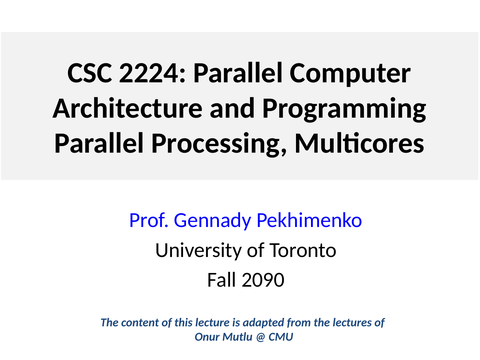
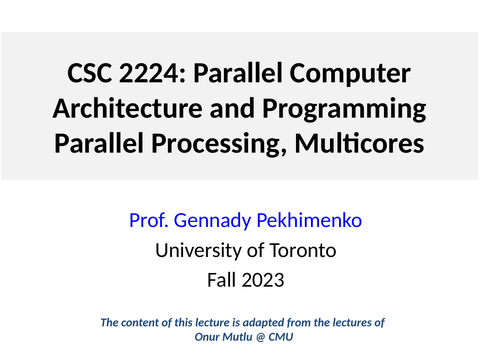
2090: 2090 -> 2023 (263, 280)
